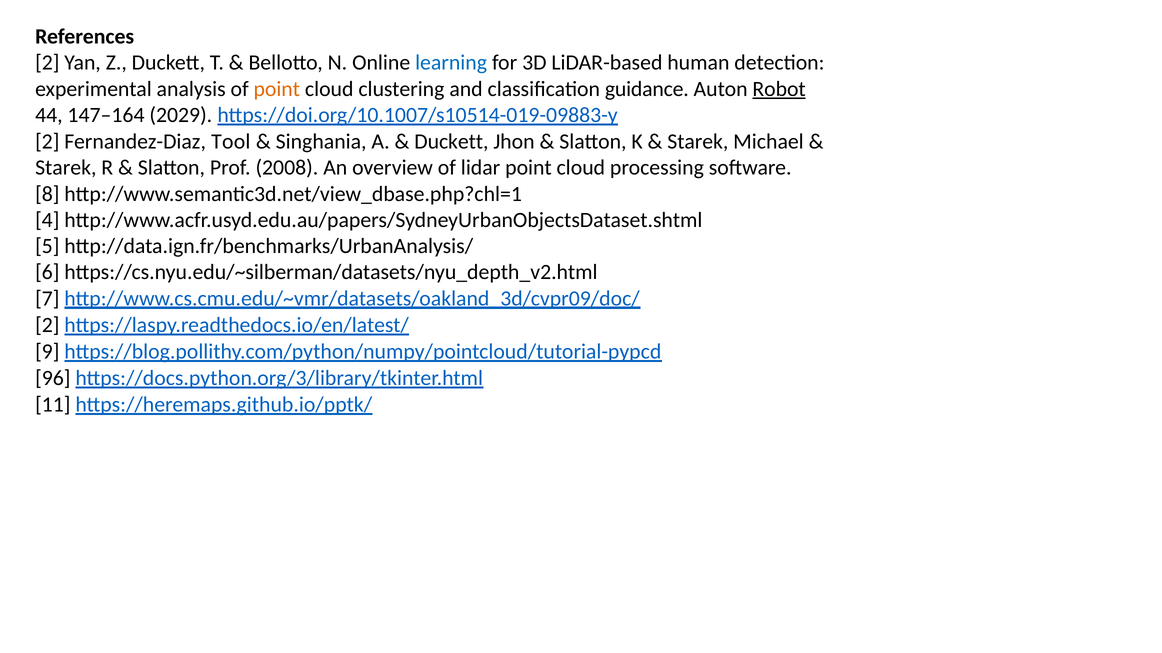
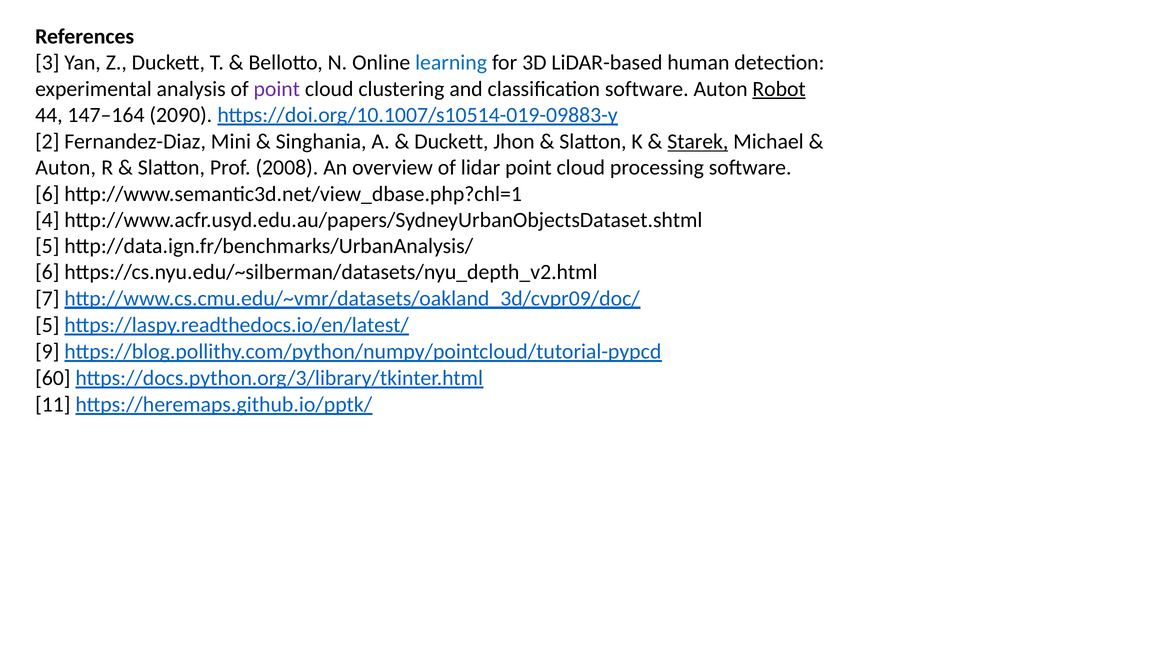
2: 2 -> 3 (47, 63)
point colour: orange -> purple (277, 89)
classification guidance: guidance -> software (647, 89)
2029: 2029 -> 2090 (181, 115)
Tool: Tool -> Mini (231, 142)
Starek underline: none -> present (698, 142)
Starek: Starek -> Auton (66, 168)
8: 8 -> 6 (47, 194)
2: 2 -> 5 (47, 325)
96: 96 -> 60 (53, 378)
